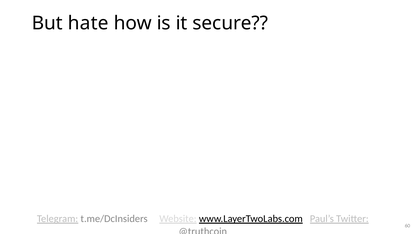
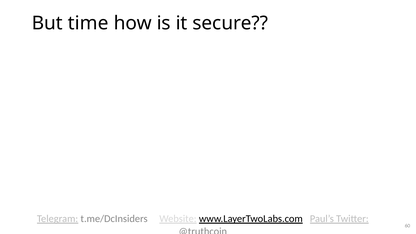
hate: hate -> time (88, 23)
